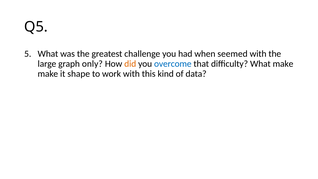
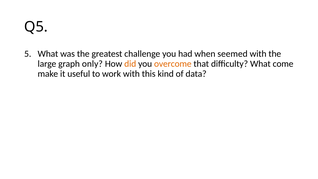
overcome colour: blue -> orange (173, 64)
What make: make -> come (283, 64)
shape: shape -> useful (79, 74)
